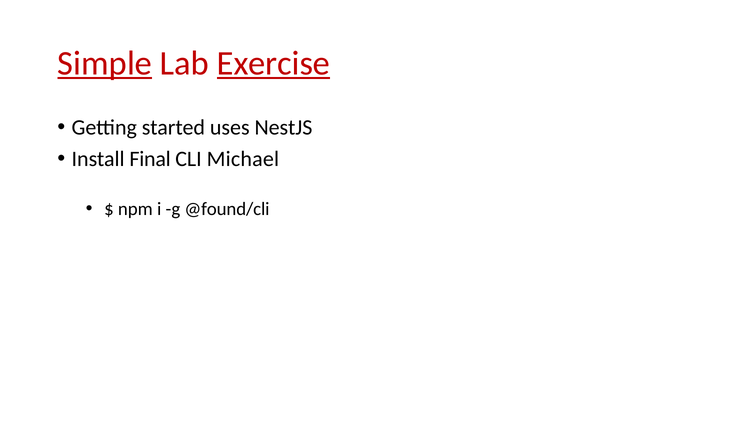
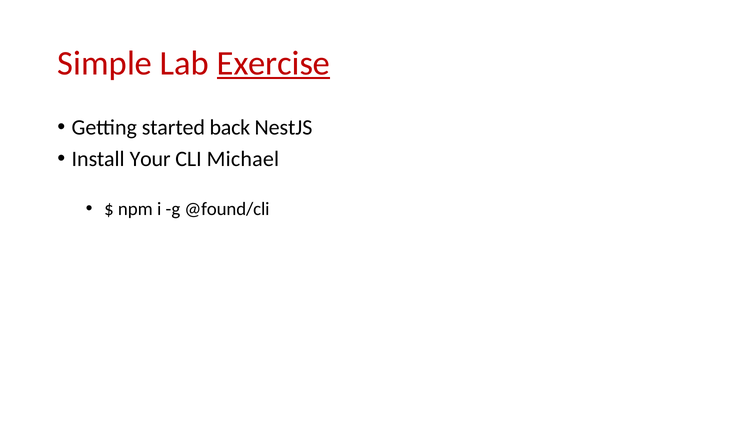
Simple underline: present -> none (105, 63)
uses: uses -> back (230, 127)
Final: Final -> Your (150, 159)
